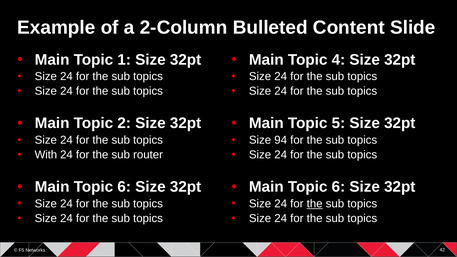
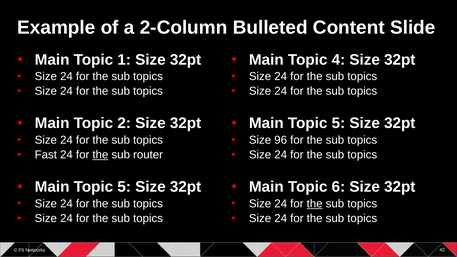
94: 94 -> 96 (281, 140)
With: With -> Fast (46, 155)
the underline: none -> present (100, 155)
6: 6 -> 5 (124, 187)
